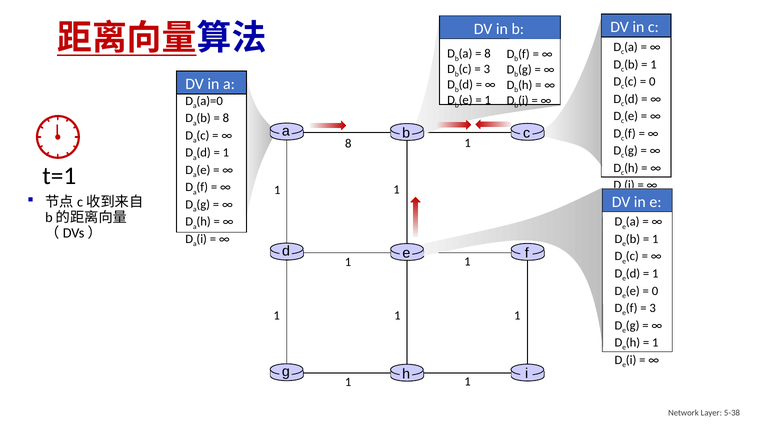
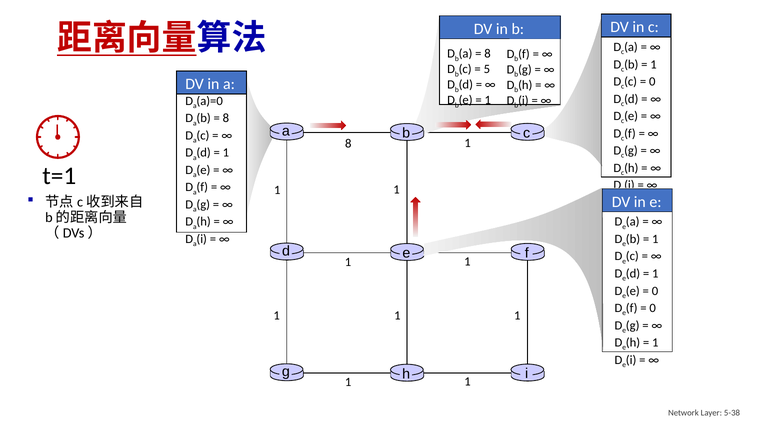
3: 3 -> 5 (487, 69)
3: 3 -> 0 (653, 308)
